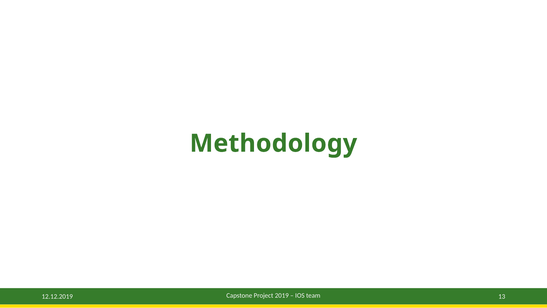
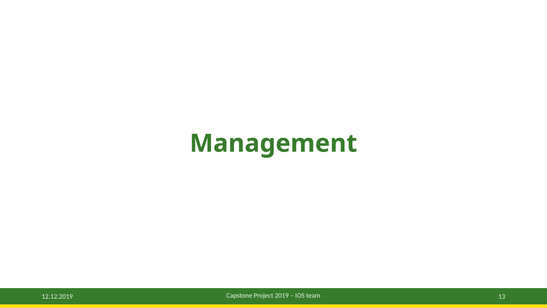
Methodology: Methodology -> Management (273, 143)
